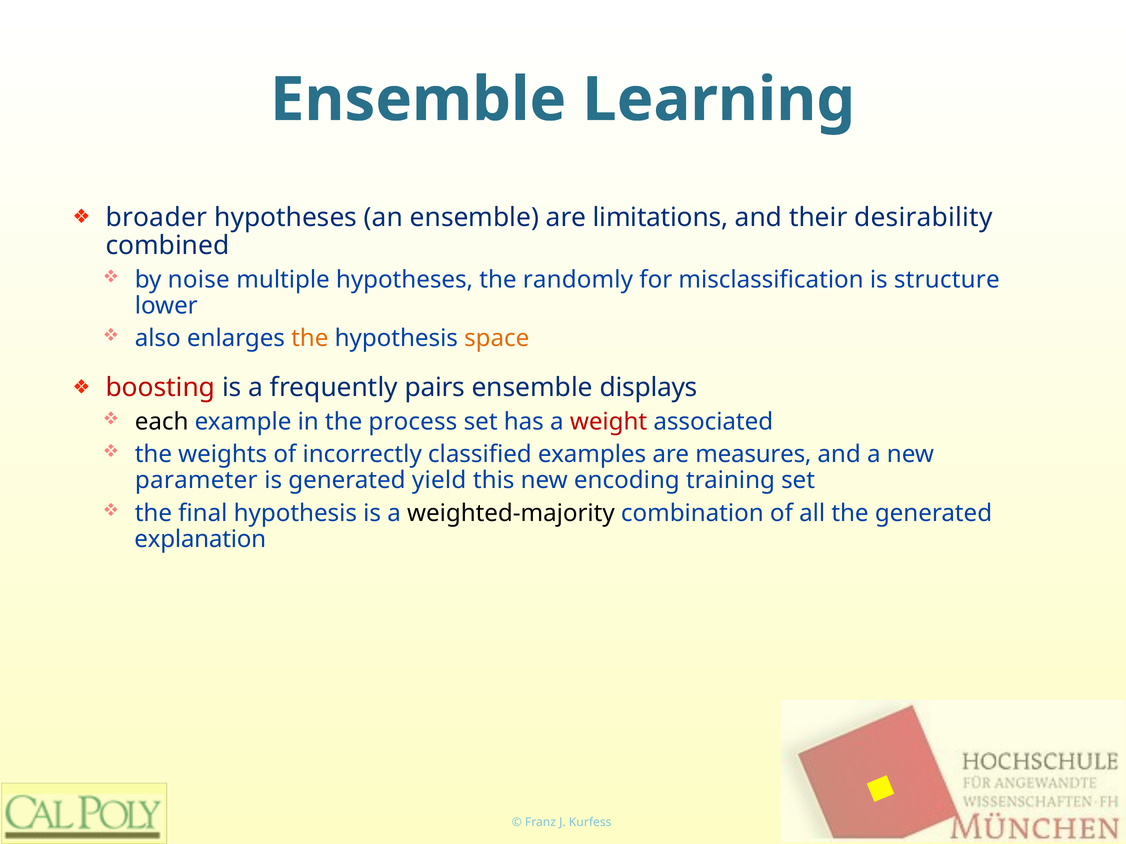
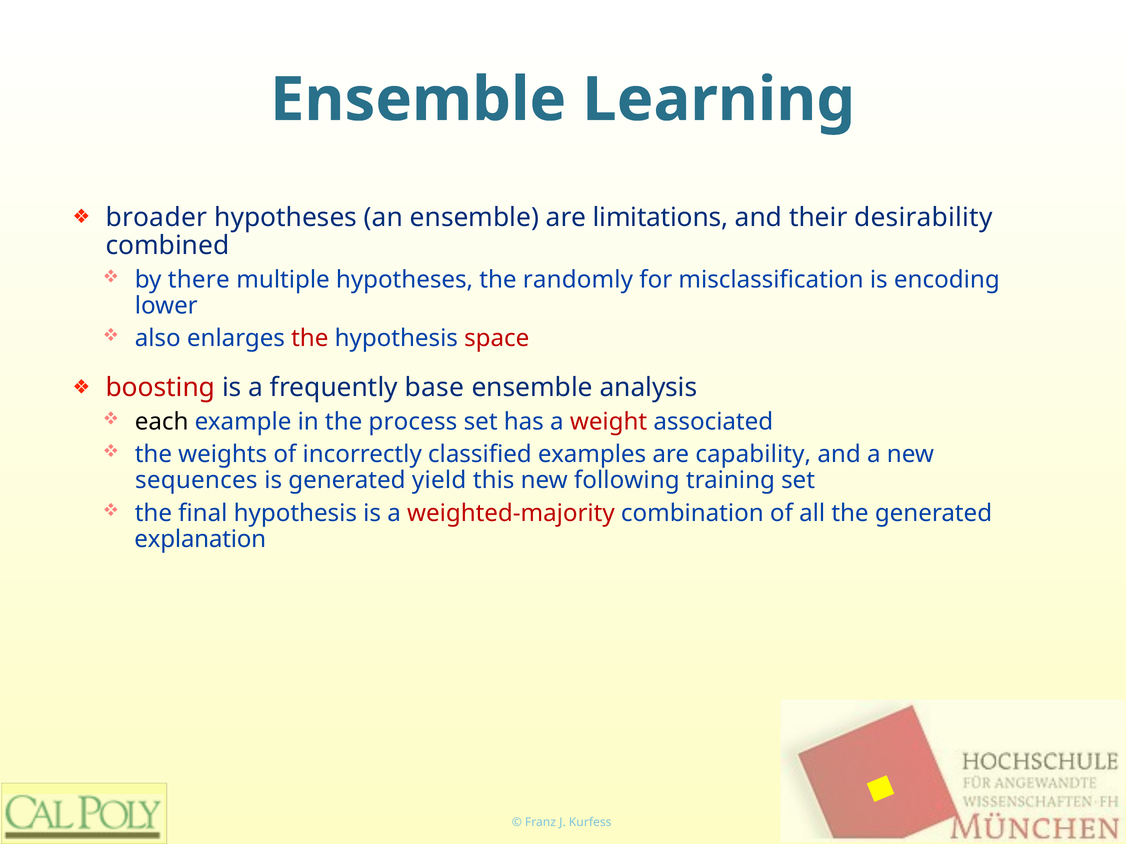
noise: noise -> there (199, 280)
structure: structure -> encoding (947, 280)
the colour: orange -> red (310, 339)
space colour: orange -> red (497, 339)
pairs: pairs -> base (435, 388)
displays: displays -> analysis (648, 388)
measures: measures -> capability (753, 455)
parameter: parameter -> sequences (196, 481)
encoding: encoding -> following (627, 481)
weighted-majority colour: black -> red (511, 513)
